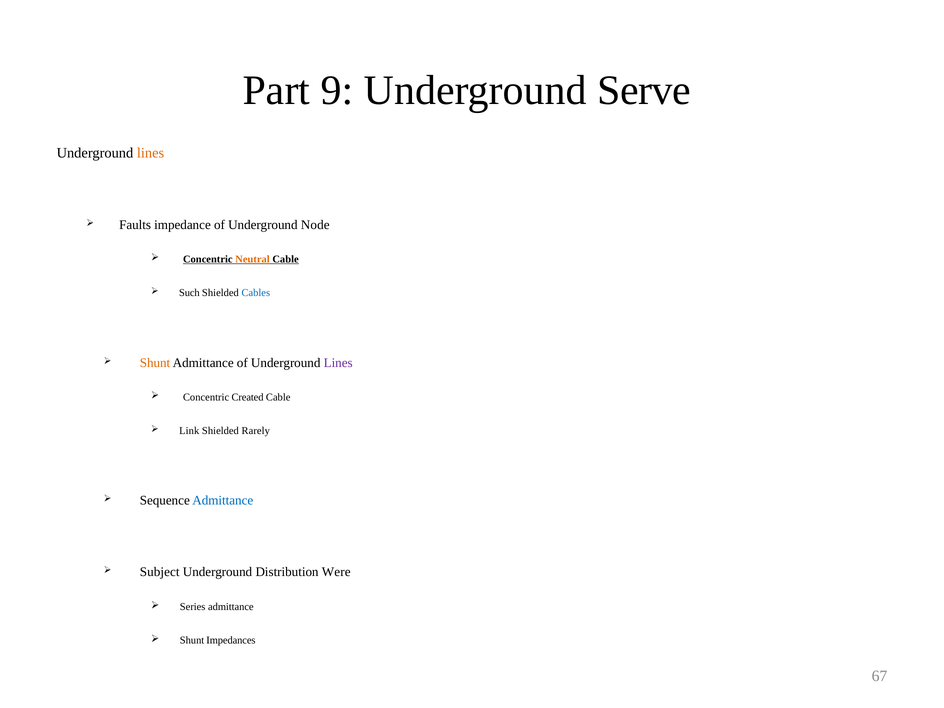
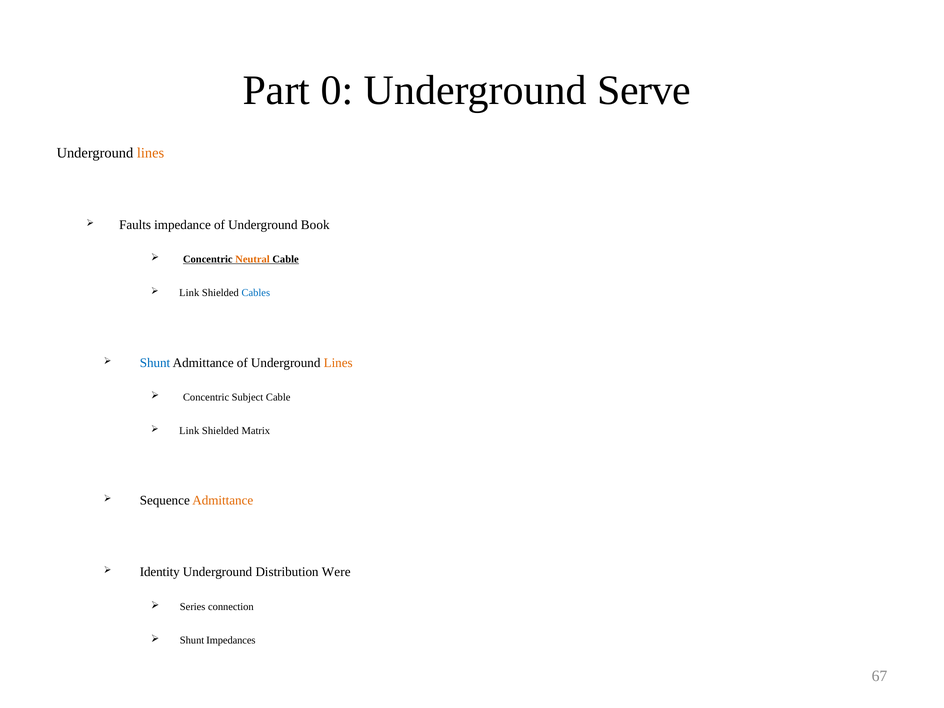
9: 9 -> 0 (337, 90)
Node: Node -> Book (315, 225)
Such: Such -> Link (189, 293)
Shunt colour: orange -> blue (155, 363)
Lines colour: purple -> orange (338, 363)
Created: Created -> Subject (247, 397)
Rarely: Rarely -> Matrix (256, 431)
Admittance colour: blue -> orange (223, 501)
Subject: Subject -> Identity (160, 572)
Series admittance: admittance -> connection (231, 607)
